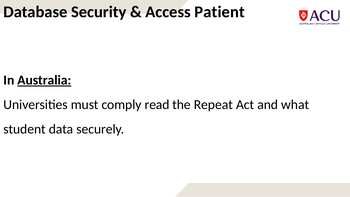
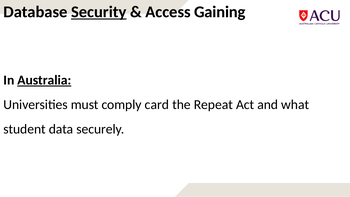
Security underline: none -> present (99, 12)
Patient: Patient -> Gaining (220, 12)
read: read -> card (157, 105)
